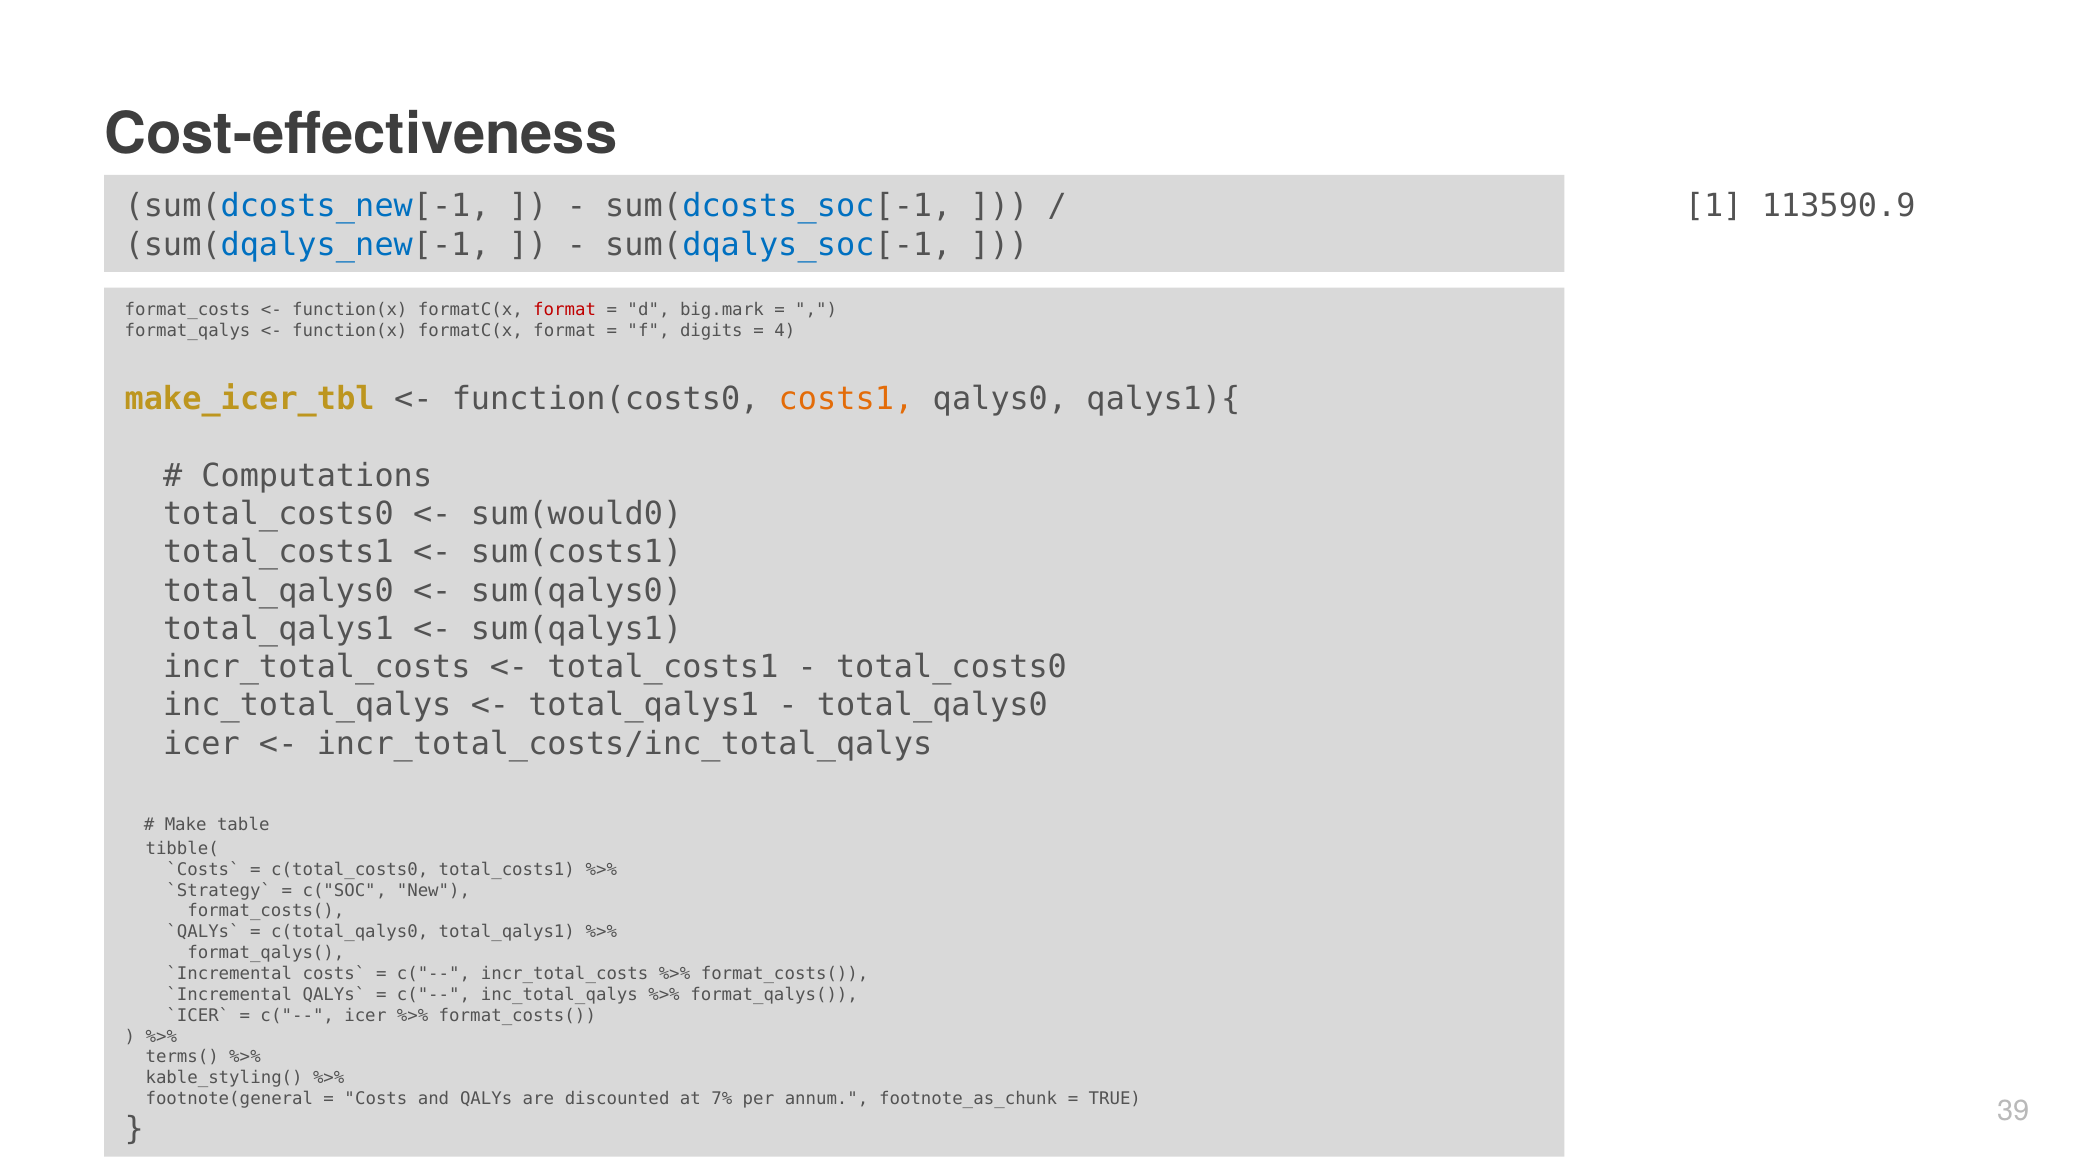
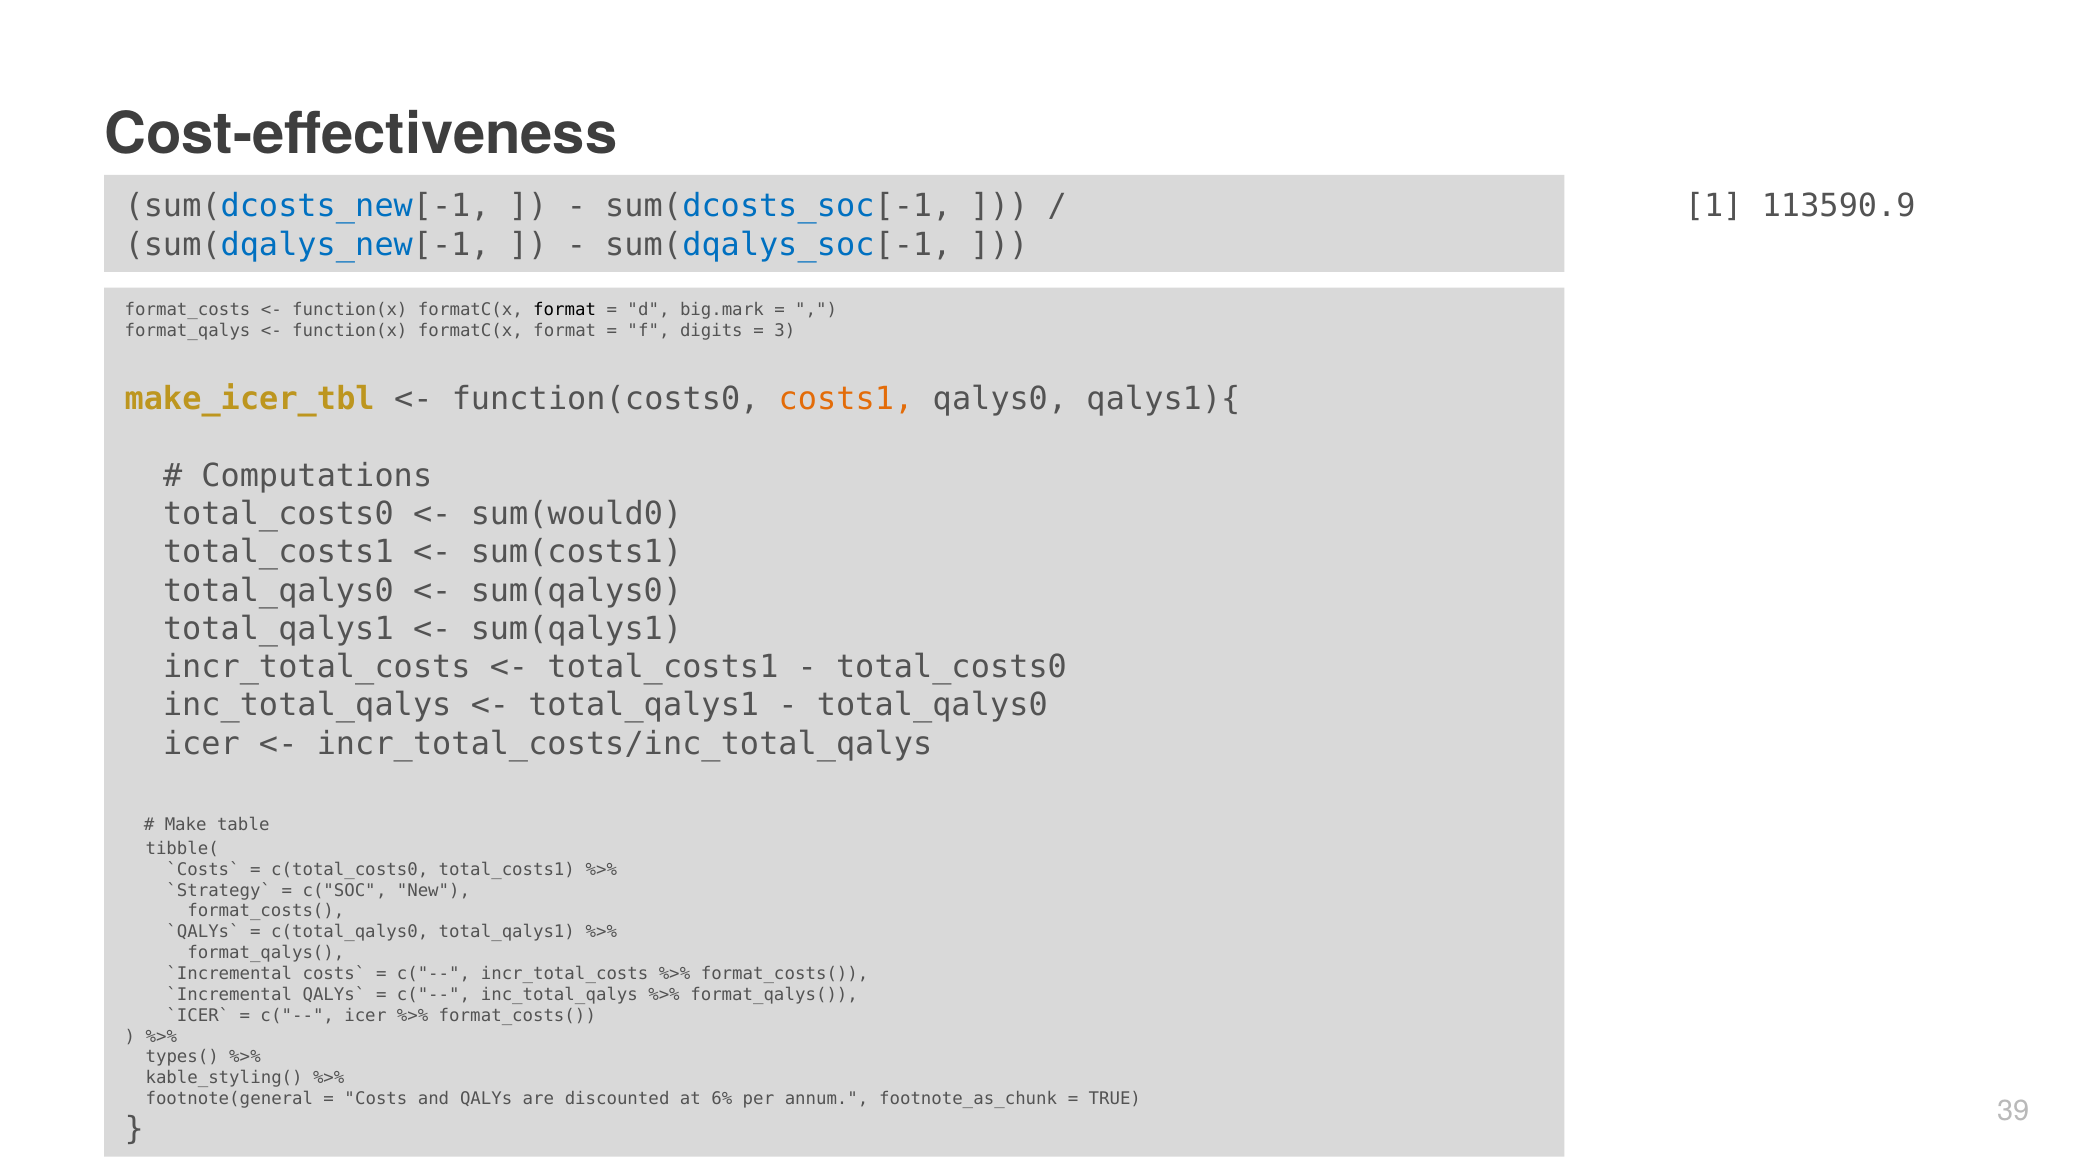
format colour: red -> black (565, 310)
4: 4 -> 3 (785, 331)
terms(: terms( -> types( (182, 1058)
7%: 7% -> 6% (722, 1099)
